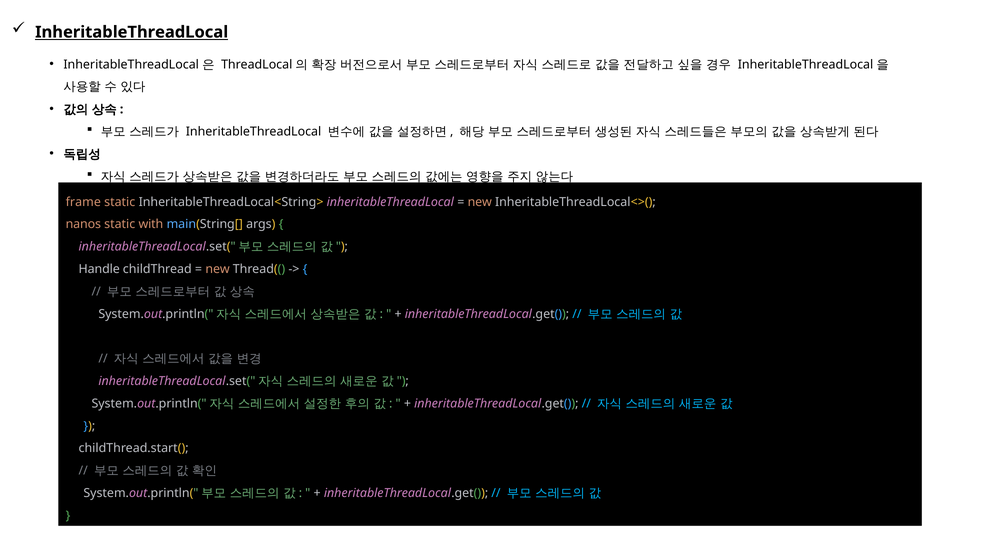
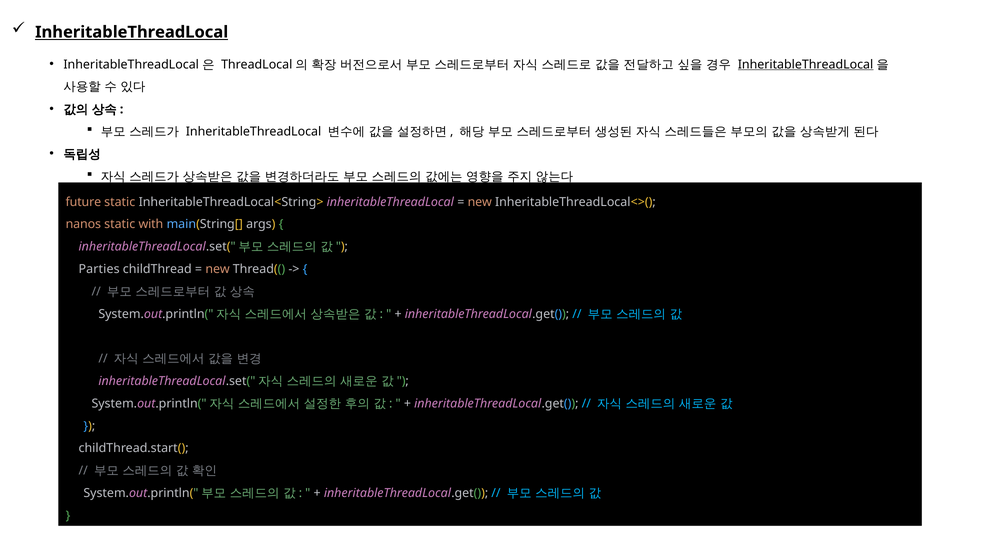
InheritableThreadLocal underline: none -> present (806, 64)
frame: frame -> future (83, 202)
Handle: Handle -> Parties (99, 269)
